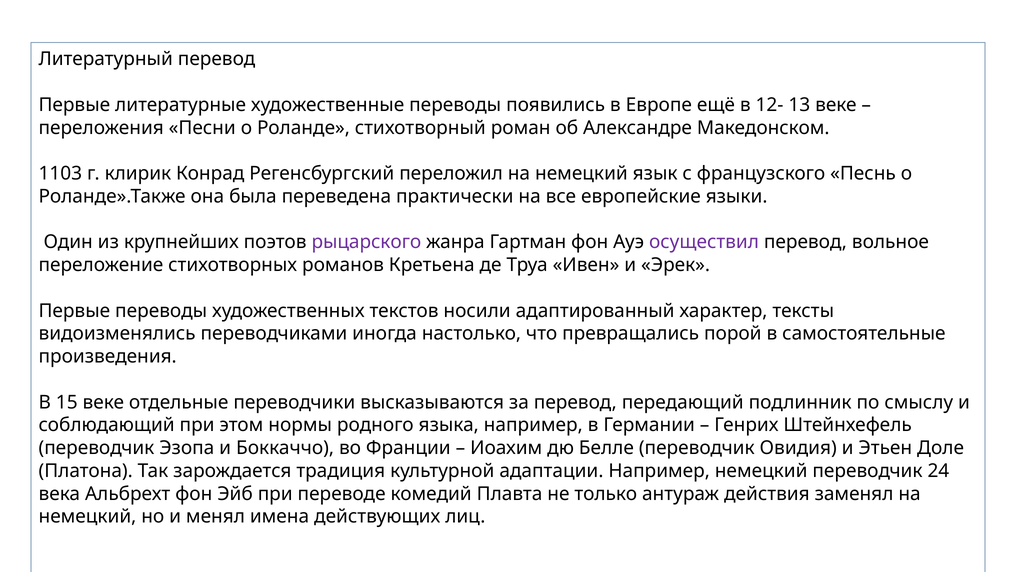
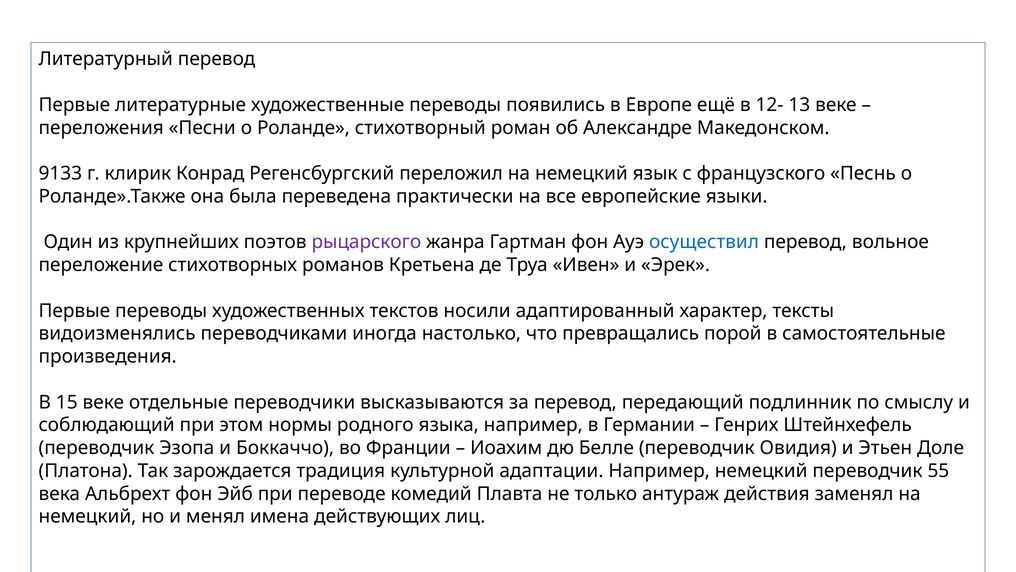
1103: 1103 -> 9133 (60, 173)
осуществил colour: purple -> blue (704, 242)
24: 24 -> 55 (938, 471)
